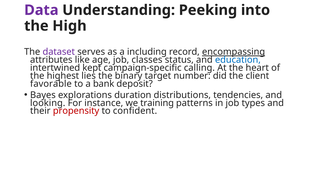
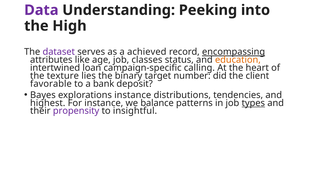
including: including -> achieved (147, 52)
education colour: blue -> orange (238, 60)
kept: kept -> loan (92, 68)
highest: highest -> texture (63, 75)
explorations duration: duration -> instance (133, 95)
looking: looking -> highest (48, 103)
training: training -> balance (157, 103)
types underline: none -> present (253, 103)
propensity colour: red -> purple (76, 110)
confident: confident -> insightful (135, 110)
